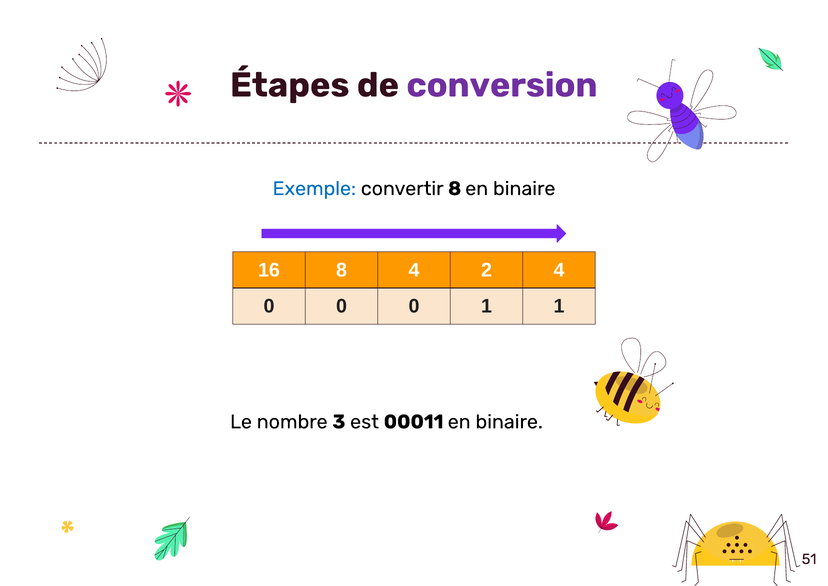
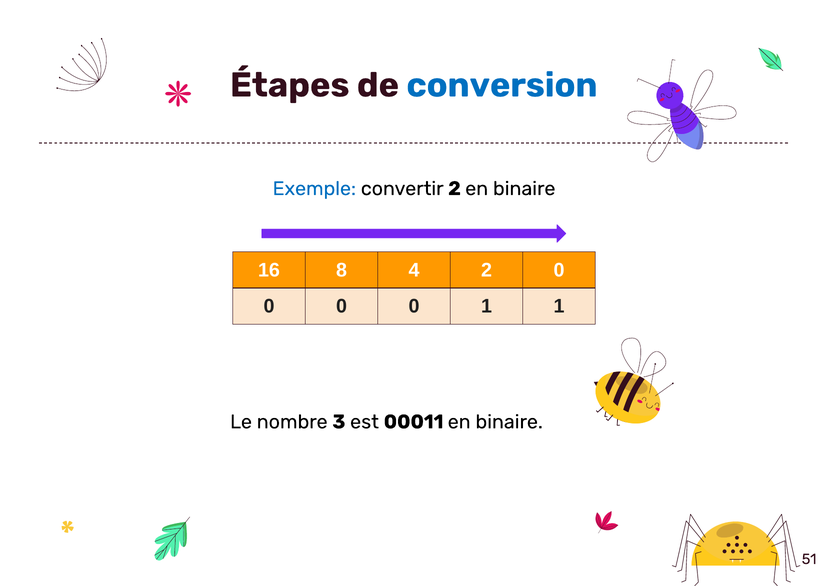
conversion colour: purple -> blue (502, 85)
convertir 8: 8 -> 2 (454, 188)
2 4: 4 -> 0 (559, 270)
